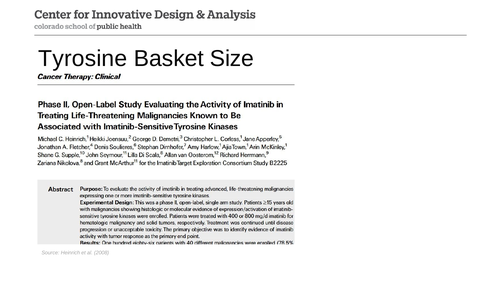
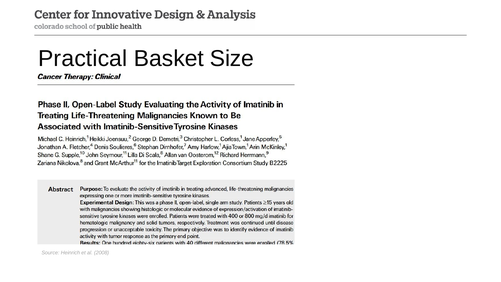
Tyrosine: Tyrosine -> Practical (83, 59)
